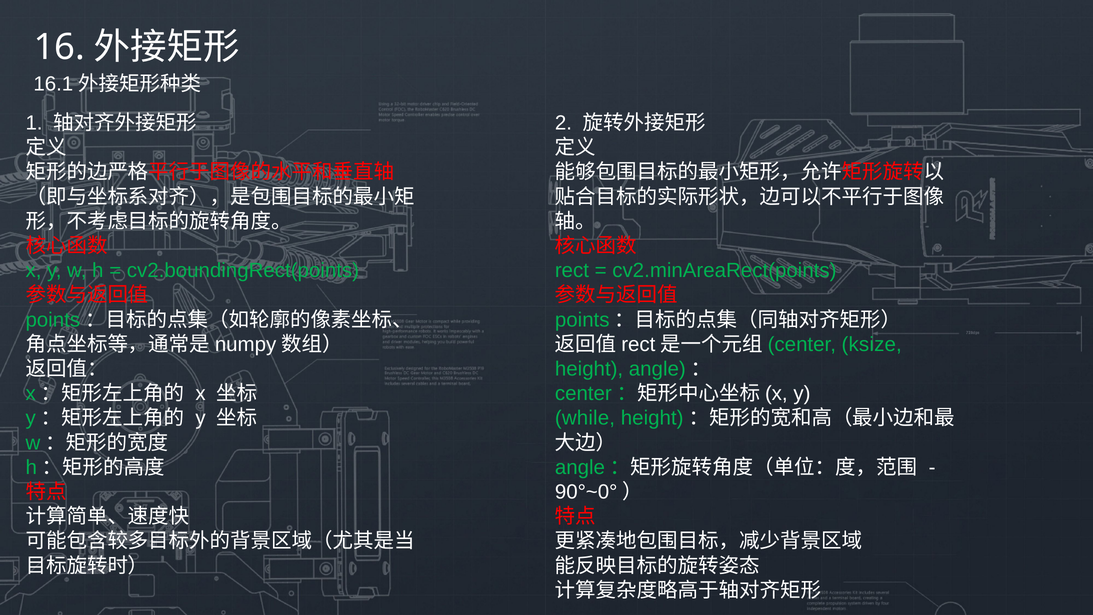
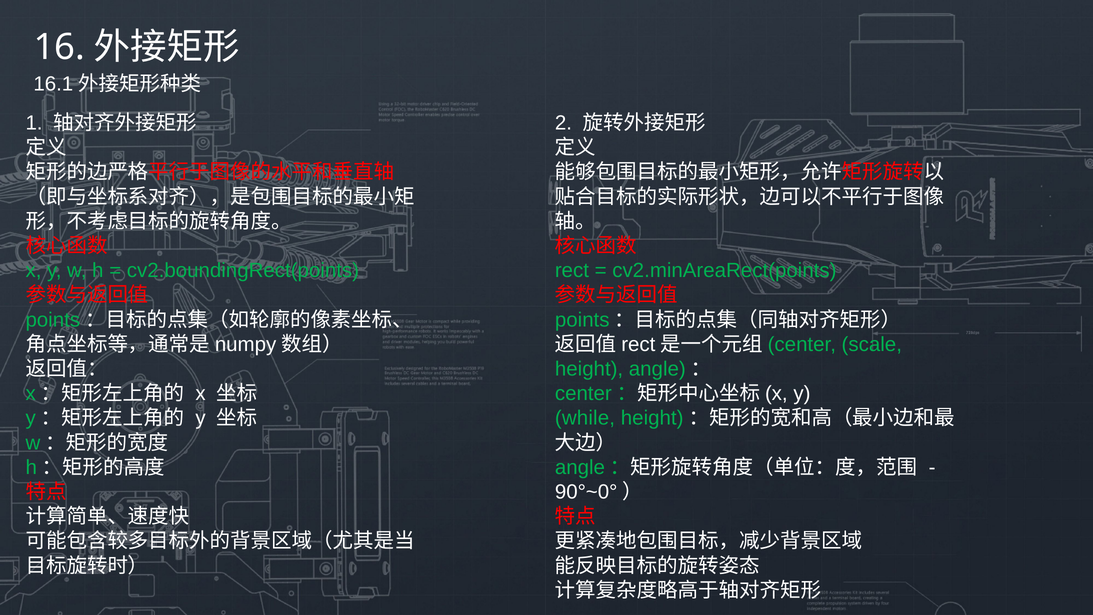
ksize: ksize -> scale (872, 344)
